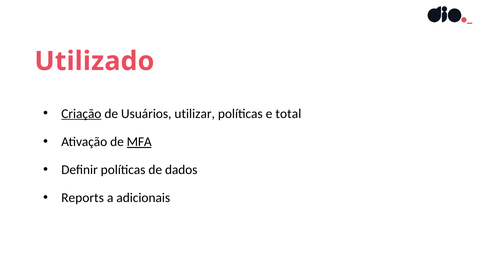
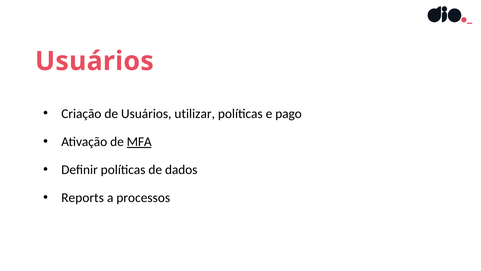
Utilizado: Utilizado -> Usuários (94, 61)
Criação underline: present -> none (81, 113)
total: total -> pago (289, 113)
adicionais: adicionais -> processos (143, 198)
